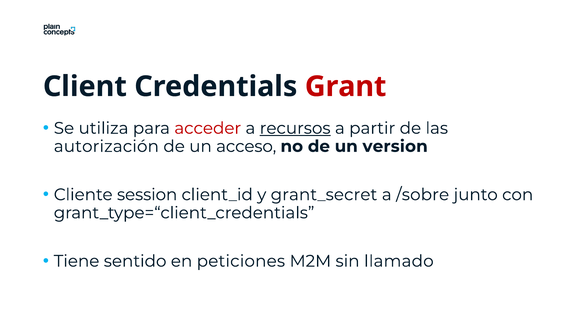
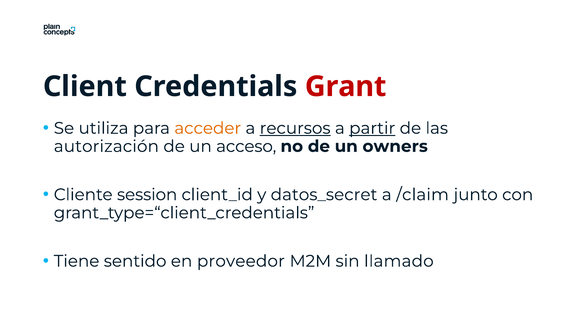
acceder colour: red -> orange (208, 128)
partir underline: none -> present (372, 128)
version: version -> owners (395, 146)
grant_secret: grant_secret -> datos_secret (324, 194)
/sobre: /sobre -> /claim (423, 194)
peticiones: peticiones -> proveedor (241, 261)
